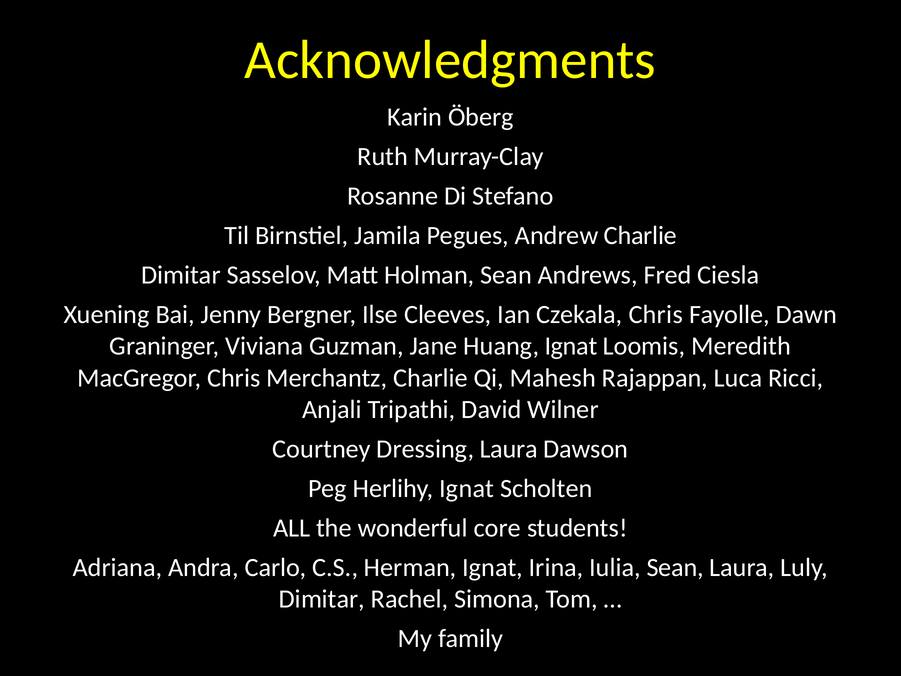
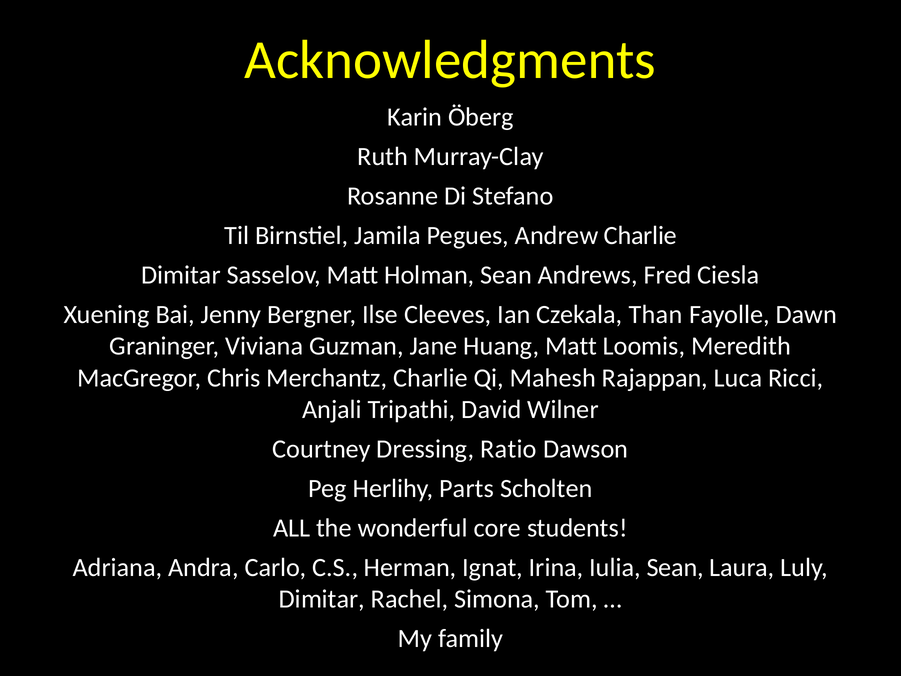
Czekala Chris: Chris -> Than (656, 315)
Huang Ignat: Ignat -> Matt (571, 346)
Dressing Laura: Laura -> Ratio (509, 449)
Herlihy Ignat: Ignat -> Parts (467, 488)
